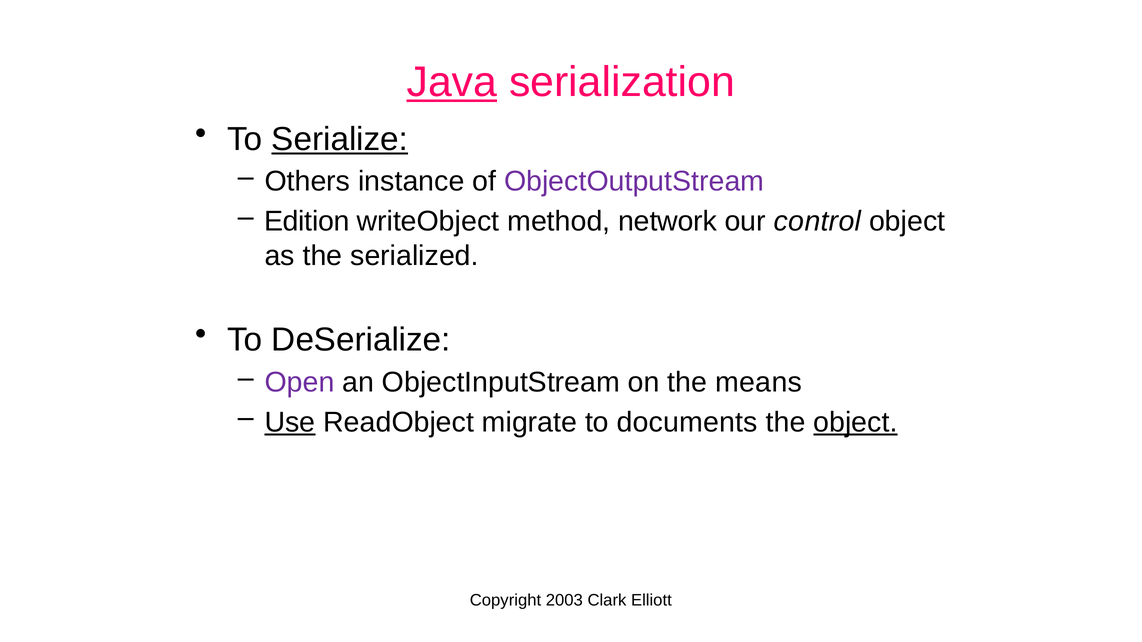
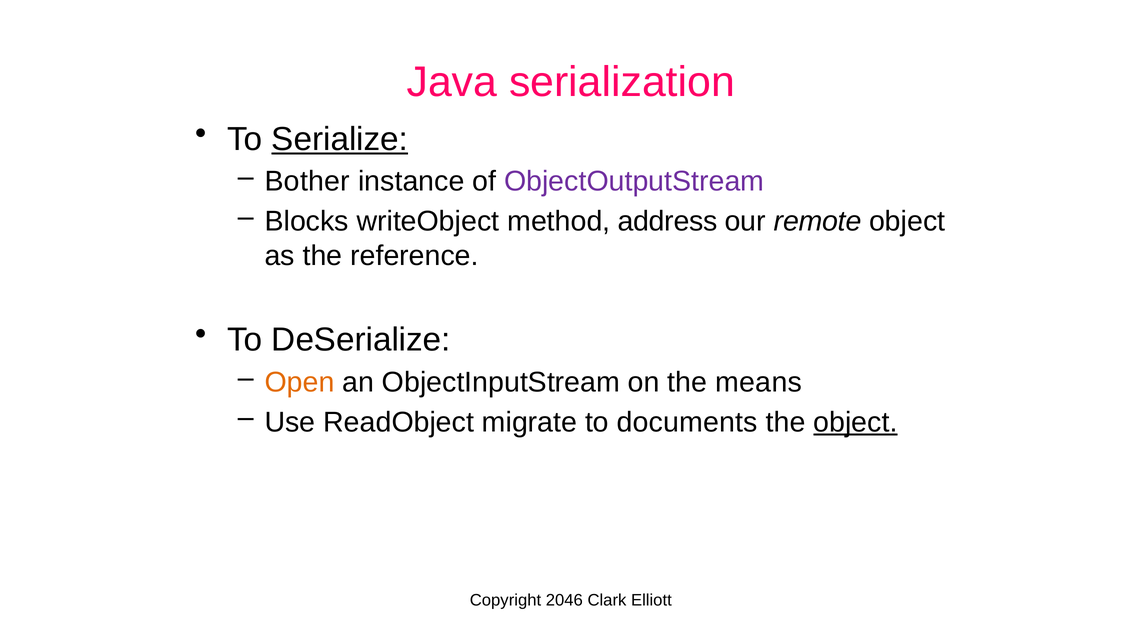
Java underline: present -> none (452, 82)
Others: Others -> Bother (307, 182)
Edition: Edition -> Blocks (307, 222)
network: network -> address (668, 222)
control: control -> remote (818, 222)
serialized: serialized -> reference (414, 256)
Open colour: purple -> orange (300, 382)
Use underline: present -> none (290, 422)
2003: 2003 -> 2046 (564, 600)
